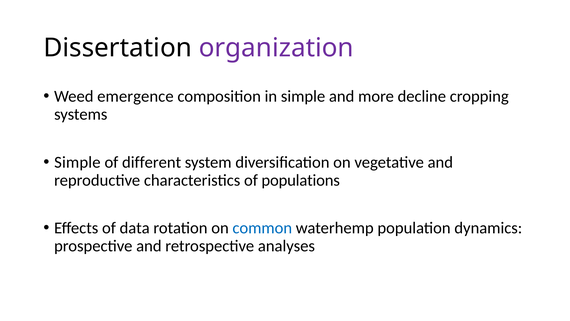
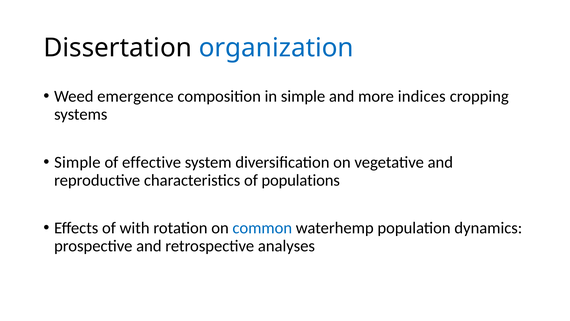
organization colour: purple -> blue (276, 48)
decline: decline -> indices (422, 96)
different: different -> effective (152, 162)
data: data -> with (135, 228)
